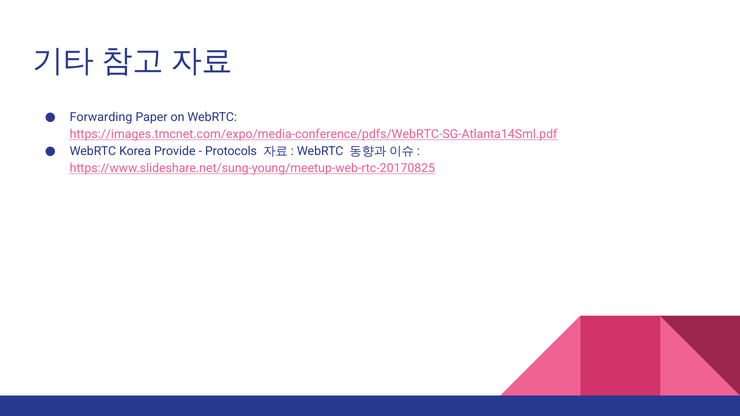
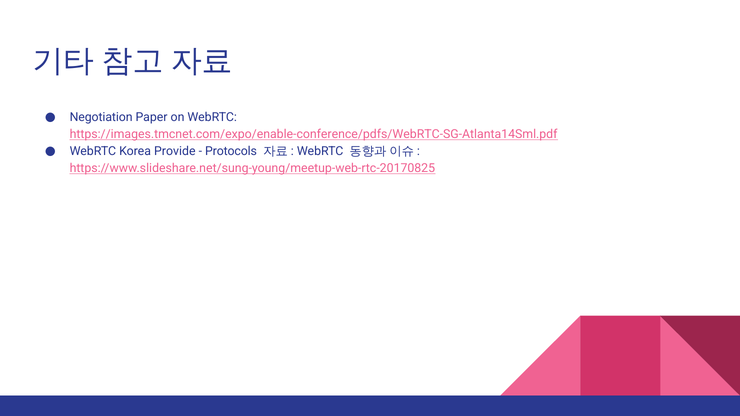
Forwarding: Forwarding -> Negotiation (101, 117)
https://images.tmcnet.com/expo/media-conference/pdfs/WebRTC-SG-Atlanta14Sml.pdf: https://images.tmcnet.com/expo/media-conference/pdfs/WebRTC-SG-Atlanta14Sml.pdf -> https://images.tmcnet.com/expo/enable-conference/pdfs/WebRTC-SG-Atlanta14Sml.pdf (314, 134)
